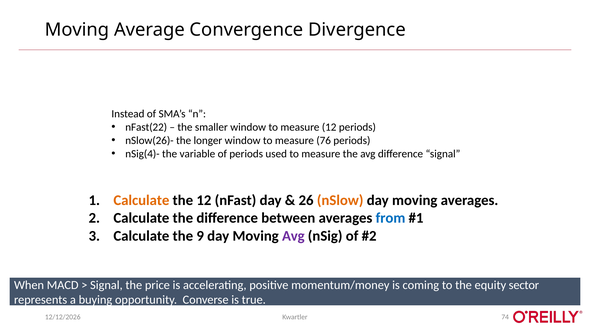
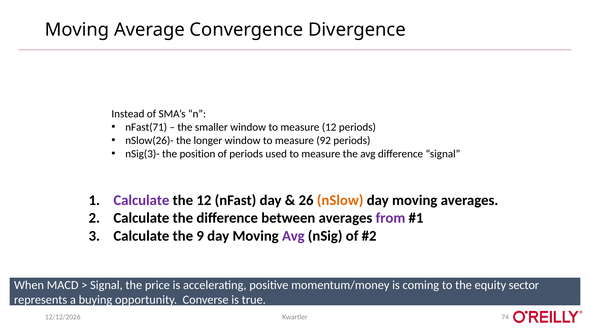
nFast(22: nFast(22 -> nFast(71 (146, 127)
76: 76 -> 92 (324, 140)
nSig(4)-: nSig(4)- -> nSig(3)- (142, 154)
variable: variable -> position (197, 154)
Calculate colour: orange -> purple (141, 200)
from colour: blue -> purple (390, 218)
